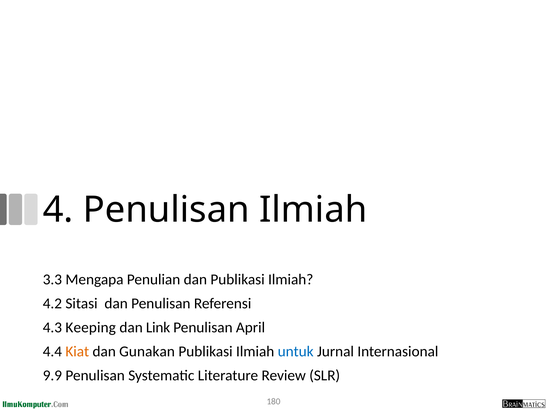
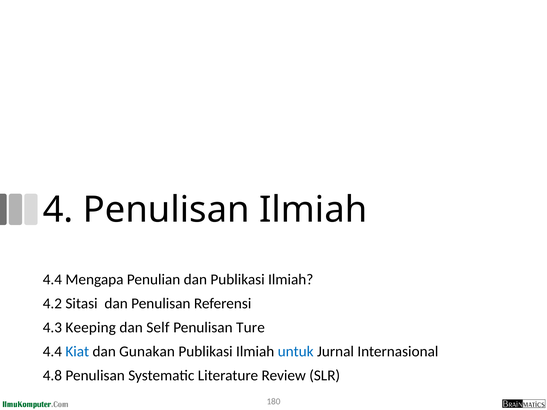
3.3: 3.3 -> 4.4 (52, 280)
Link: Link -> Self (158, 328)
April: April -> Ture (250, 328)
Kiat colour: orange -> blue (77, 352)
9.9: 9.9 -> 4.8 (52, 376)
